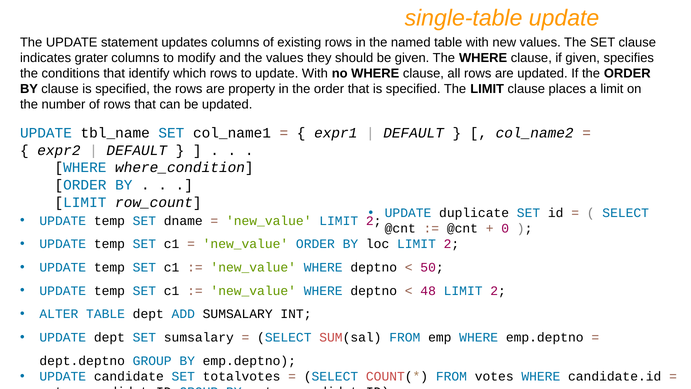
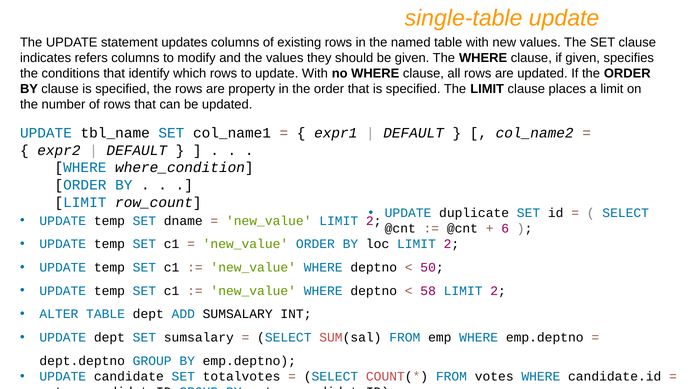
grater: grater -> refers (91, 58)
0: 0 -> 6 (505, 228)
48: 48 -> 58 (428, 291)
